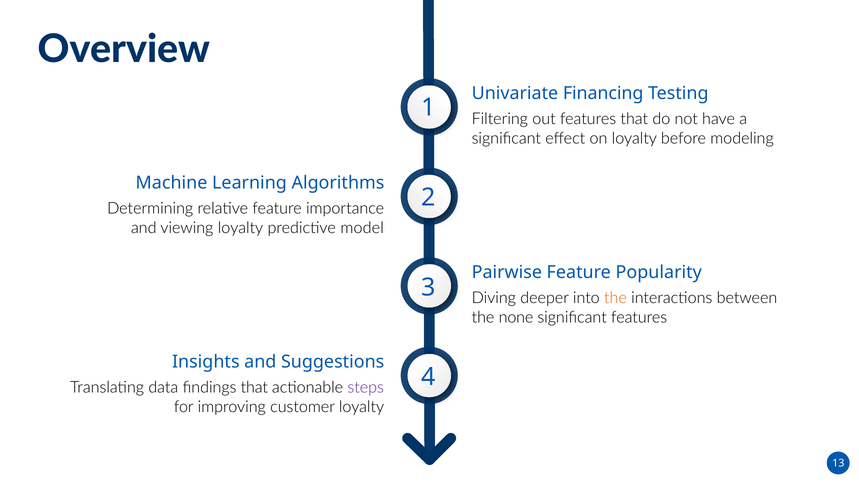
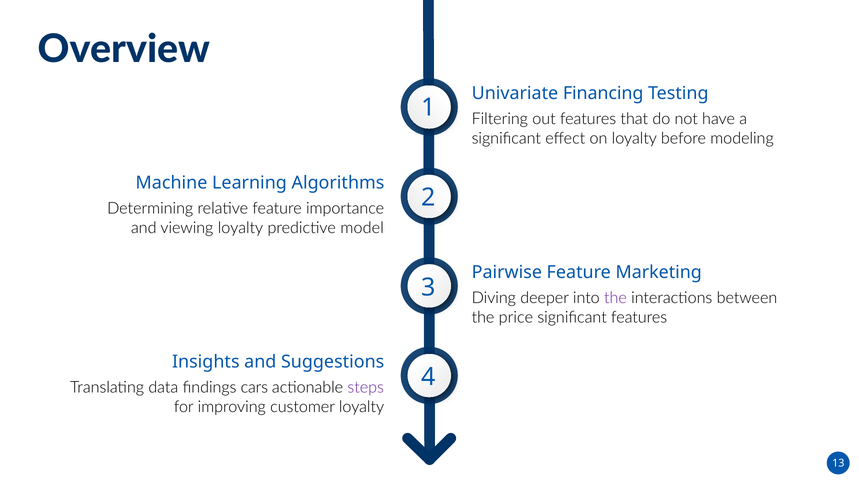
Popularity: Popularity -> Marketing (659, 272)
the colour: orange -> purple (615, 298)
none: none -> price (516, 317)
findings that: that -> cars (254, 388)
